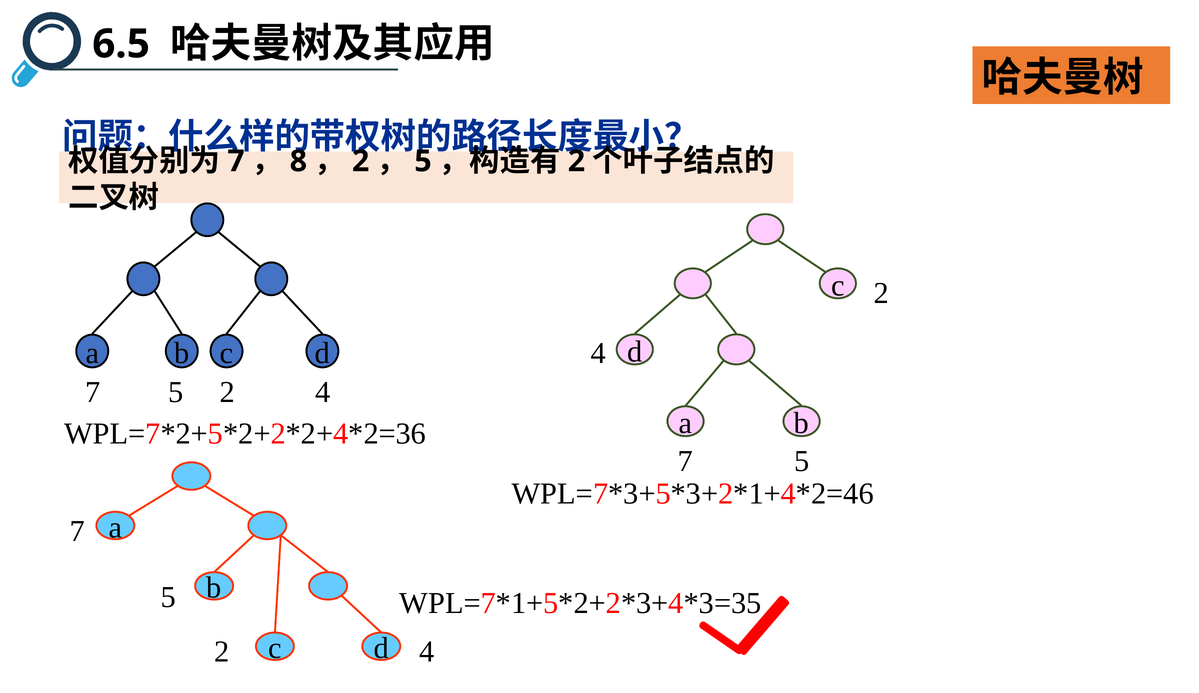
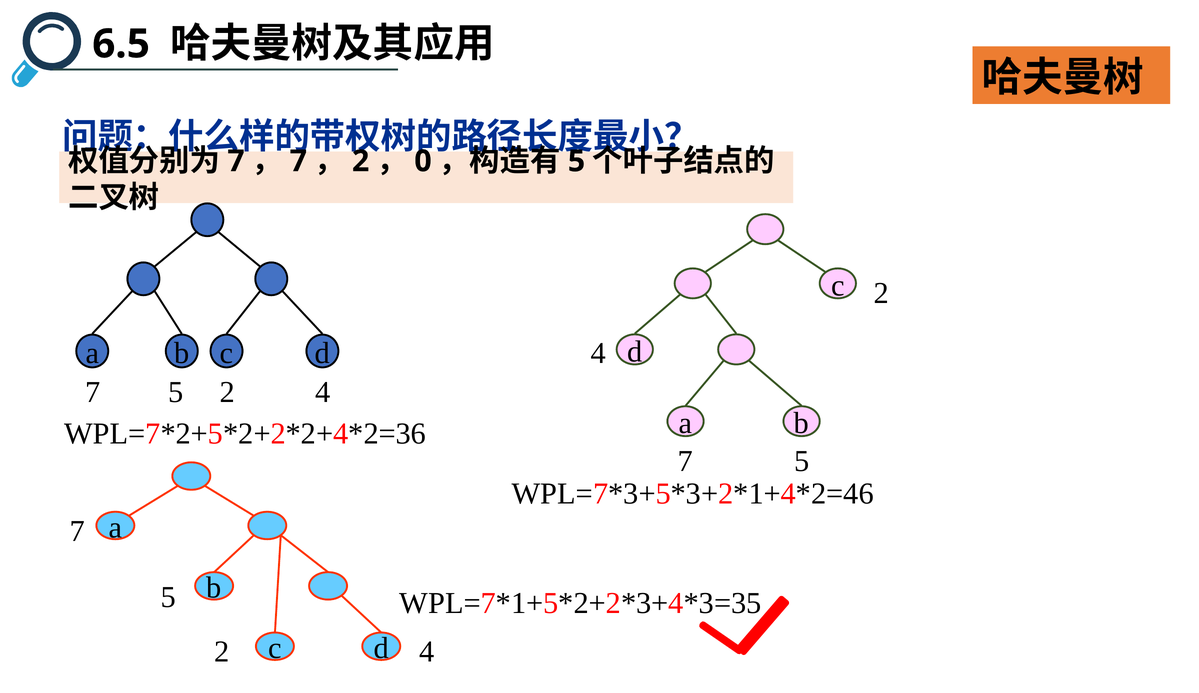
8: 8 -> 7 (298, 161)
5: 5 -> 0 (423, 161)
2: 2 -> 5 (576, 161)
